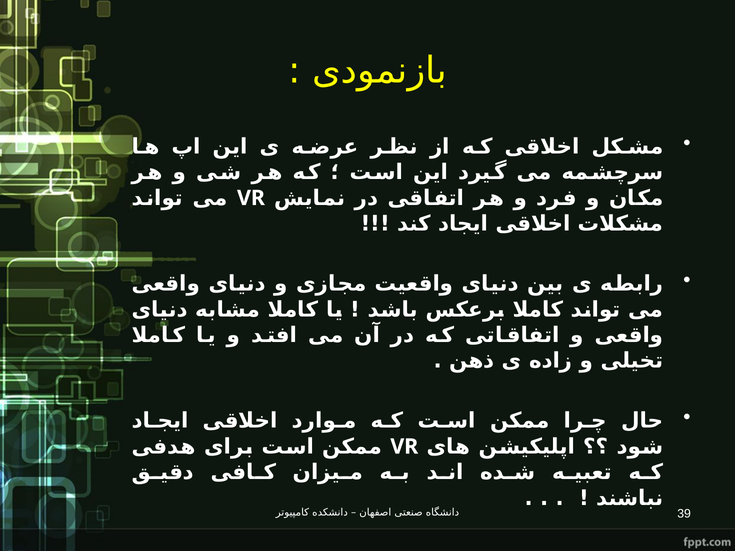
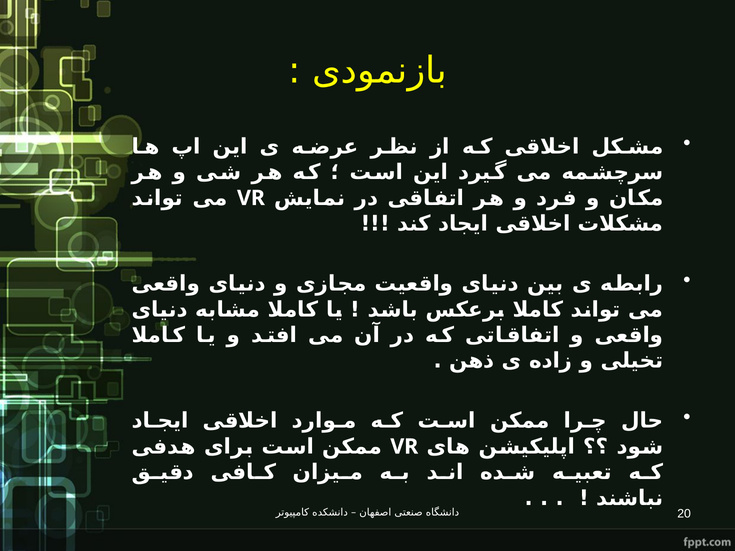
39: 39 -> 20 (684, 514)
